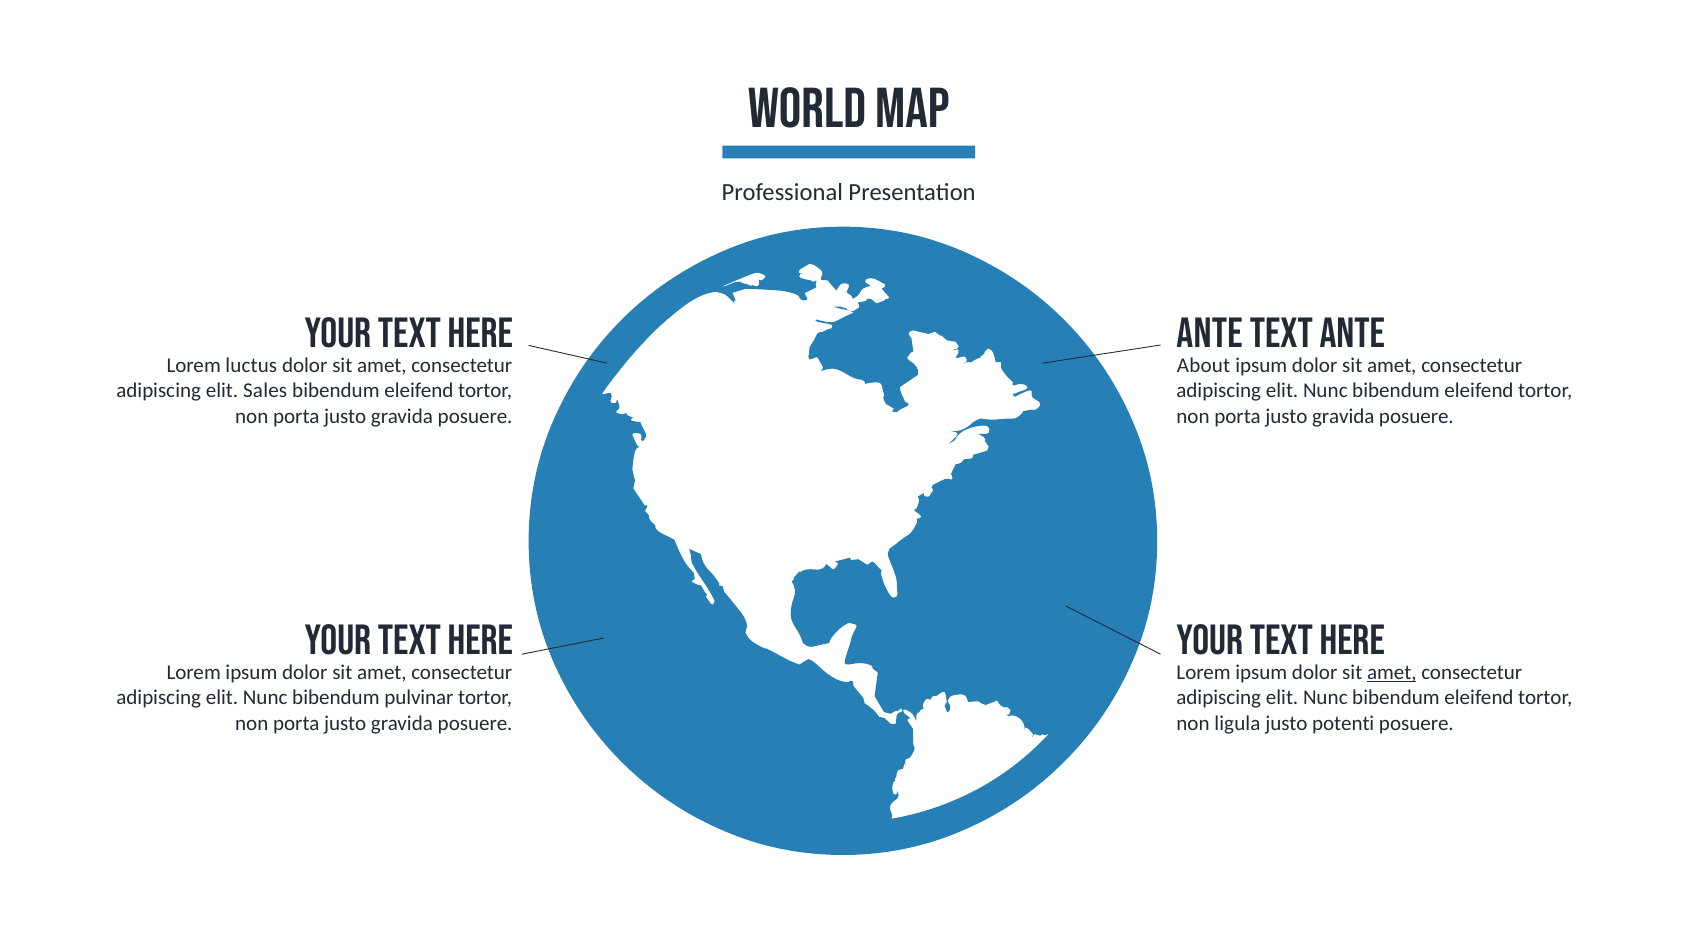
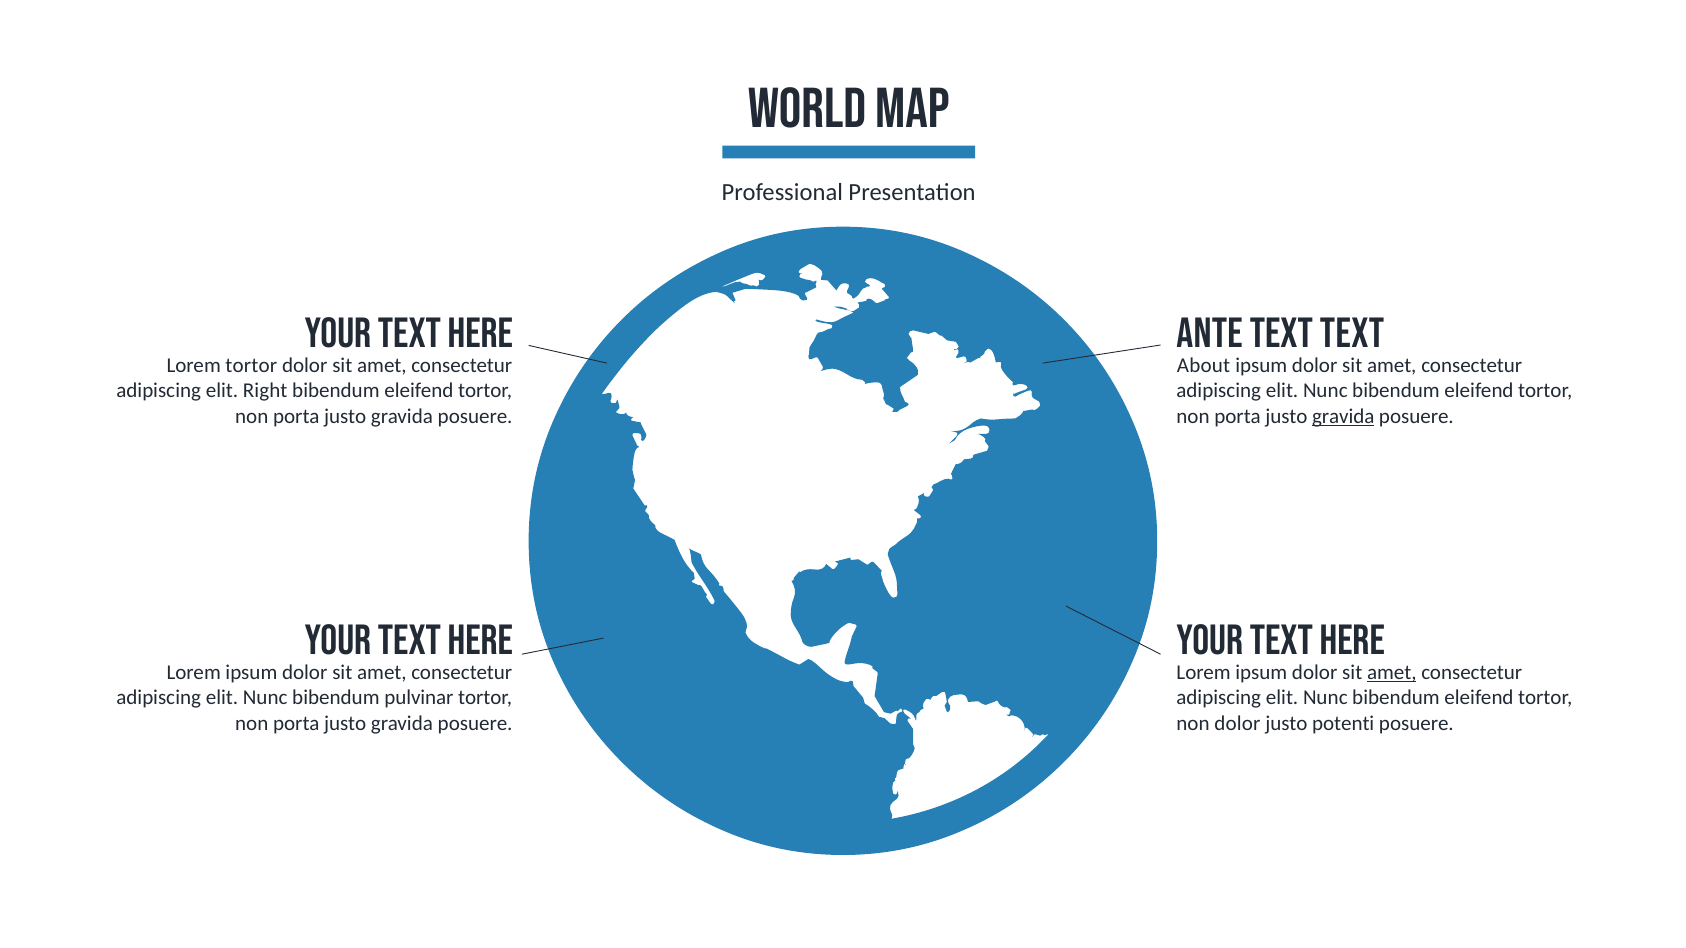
text ante: ante -> text (1352, 334)
Lorem luctus: luctus -> tortor (251, 366)
Sales: Sales -> Right (265, 391)
gravida underline: none -> present (1343, 416)
non ligula: ligula -> dolor (1237, 723)
